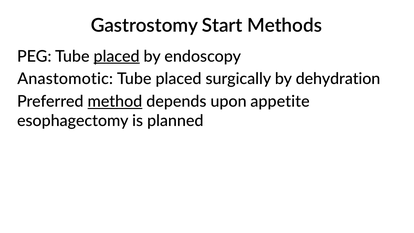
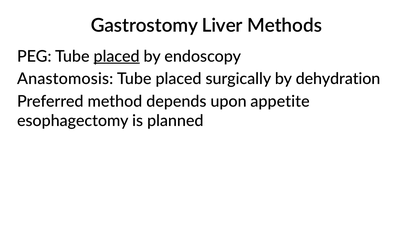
Start: Start -> Liver (222, 26)
Anastomotic: Anastomotic -> Anastomosis (65, 79)
method underline: present -> none (115, 101)
